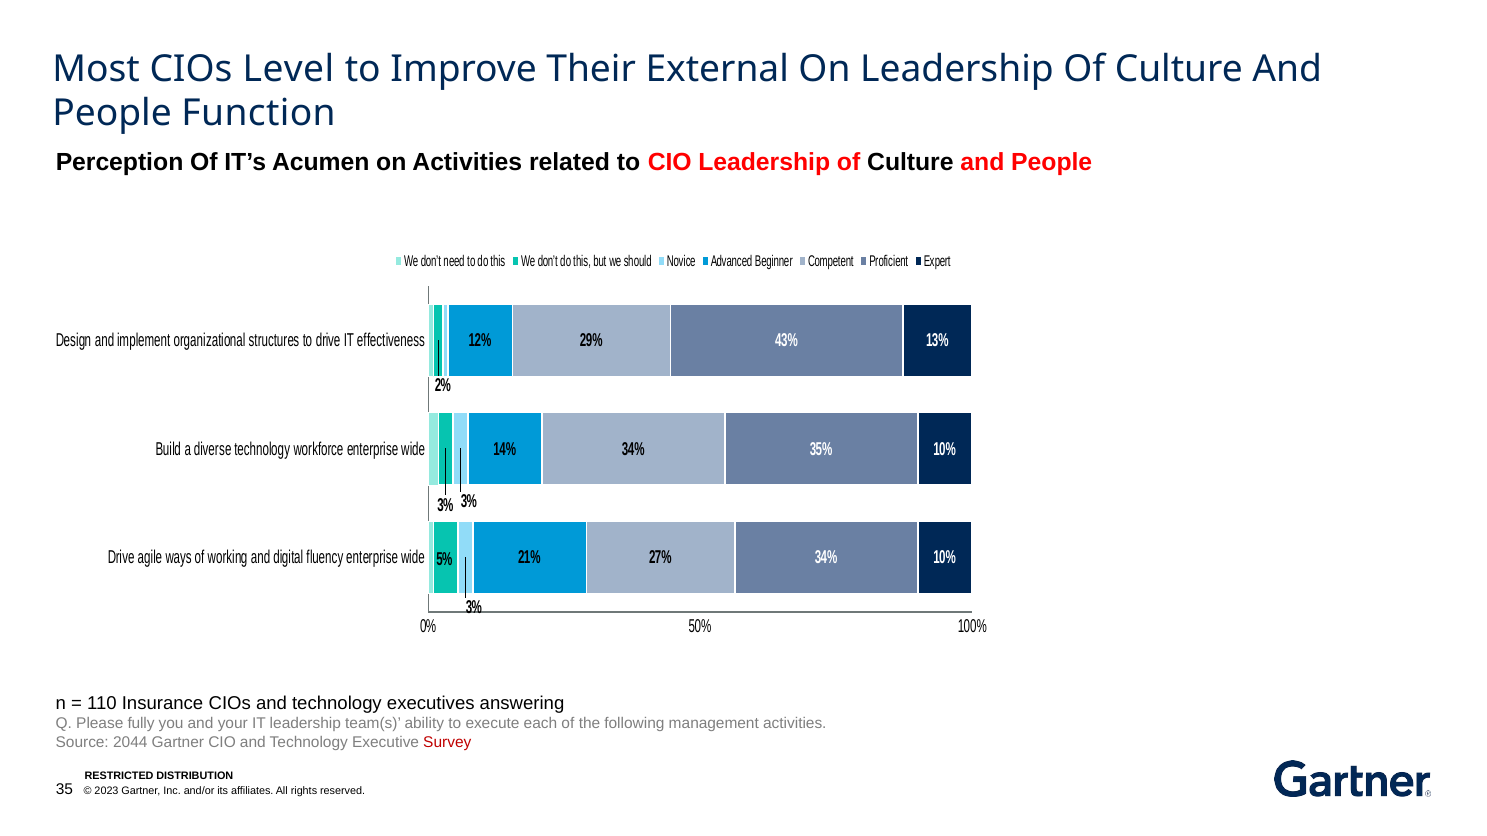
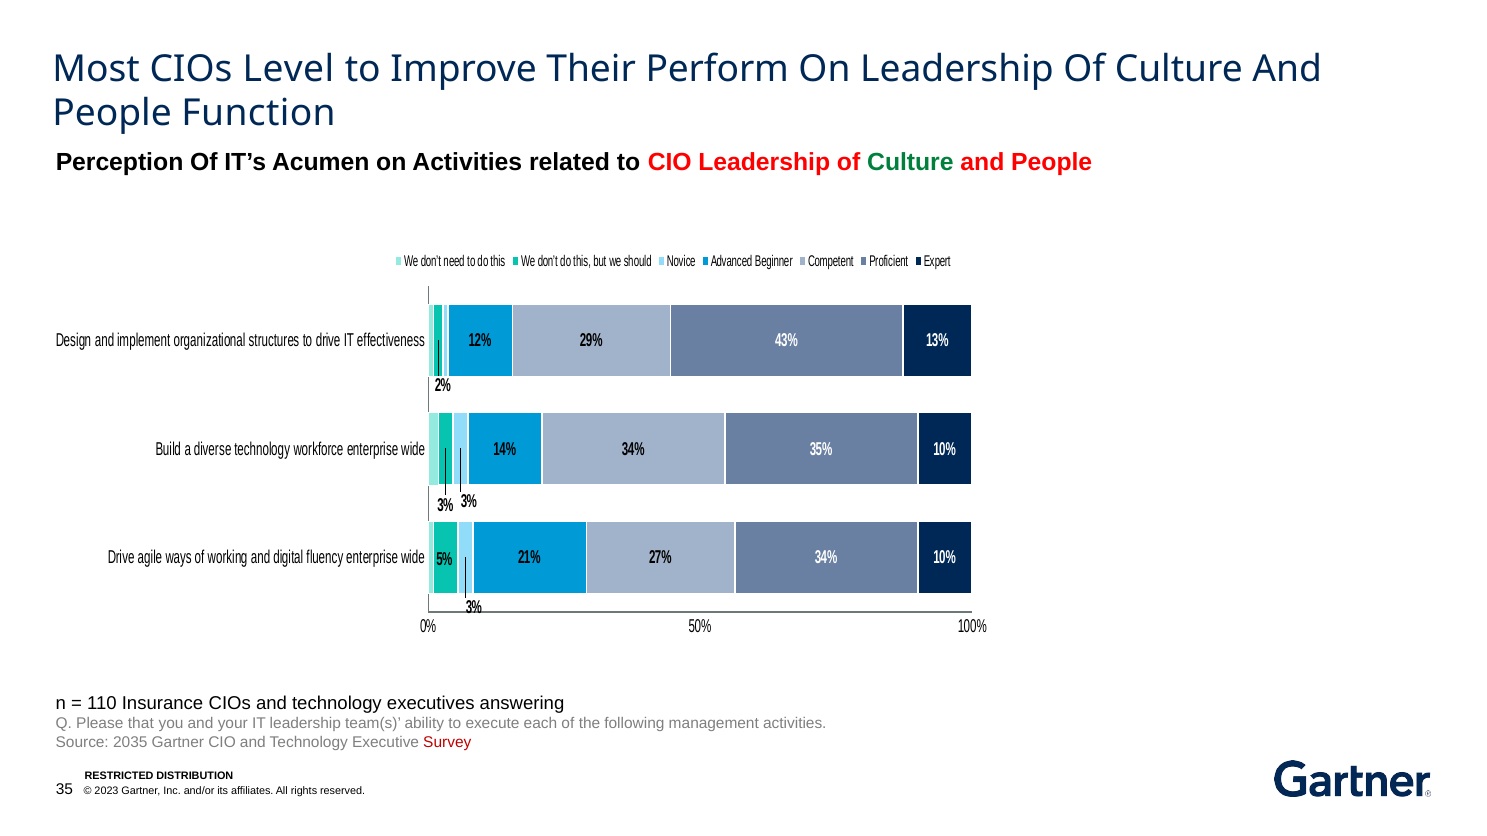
External: External -> Perform (717, 69)
Culture colour: black -> green (910, 162)
fully: fully -> that (141, 724)
2044: 2044 -> 2035 (130, 743)
